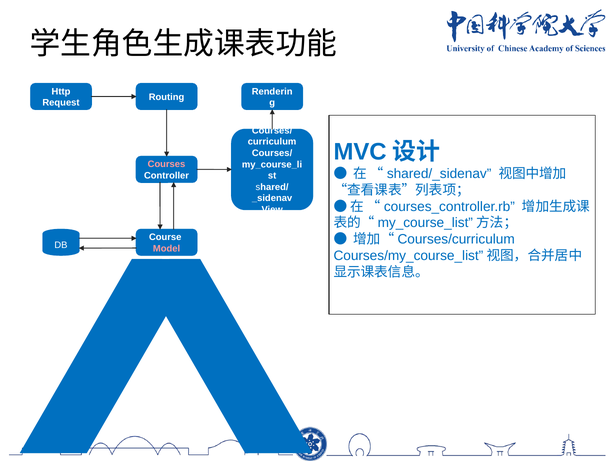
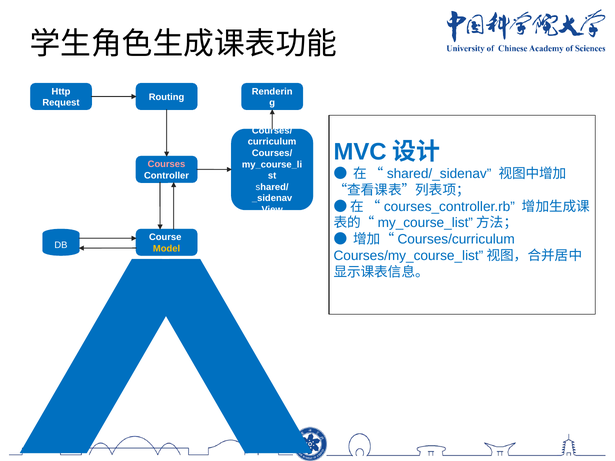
Model colour: pink -> yellow (167, 249)
